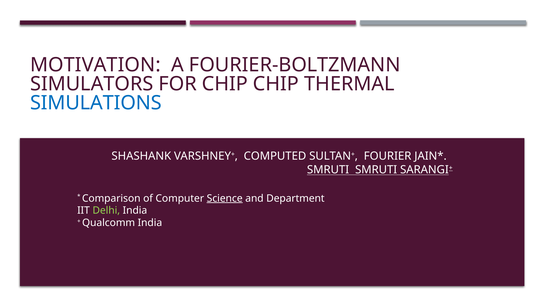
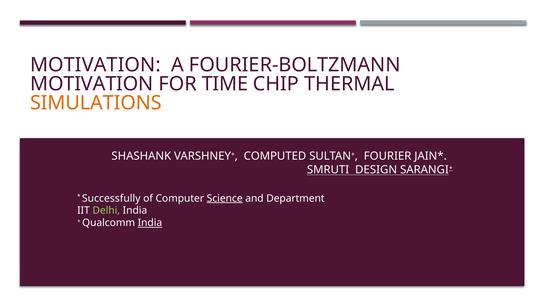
SIMULATORS: SIMULATORS -> MOTIVATION (92, 84)
FOR CHIP: CHIP -> TIME (225, 84)
SIMULATIONS colour: blue -> orange (96, 103)
SMRUTI SMRUTI: SMRUTI -> DESIGN (376, 170)
Comparison: Comparison -> Successfully (111, 198)
India underline: none -> present (150, 223)
